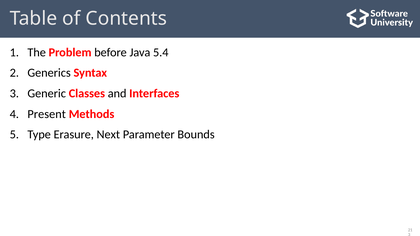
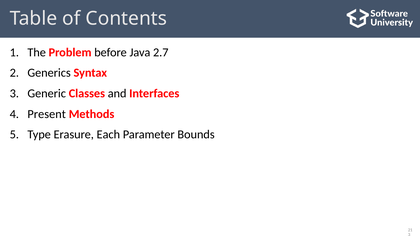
5.4: 5.4 -> 2.7 (161, 52)
Next: Next -> Each (108, 135)
